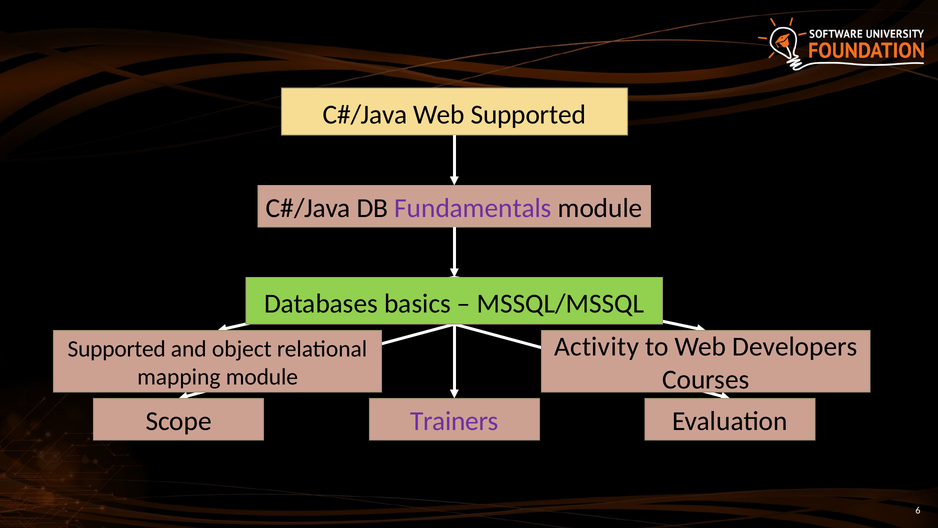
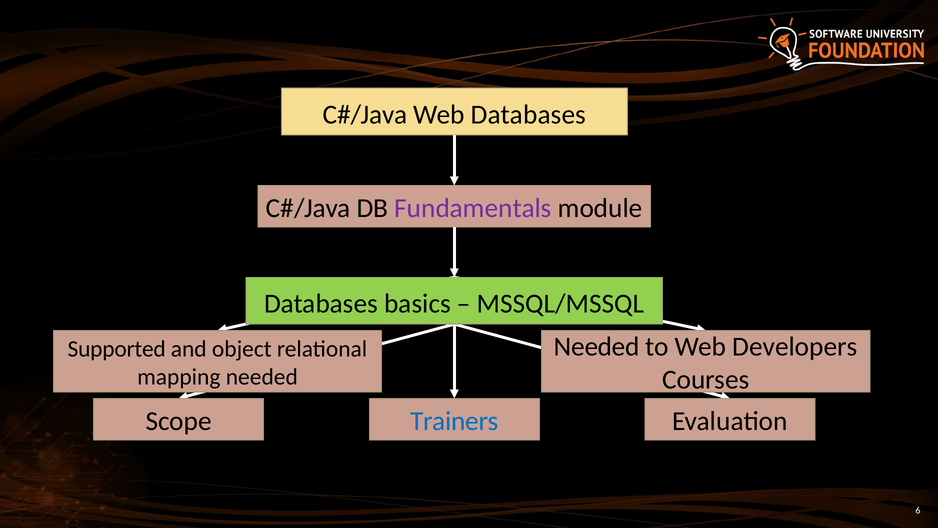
Web Supported: Supported -> Databases (528, 115)
Activity: Activity -> Needed (597, 347)
mapping module: module -> needed (262, 377)
Trainers colour: purple -> blue (454, 421)
